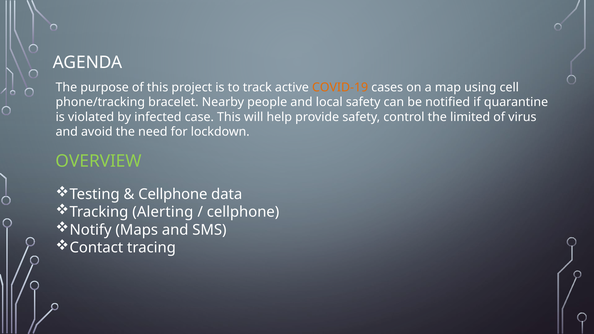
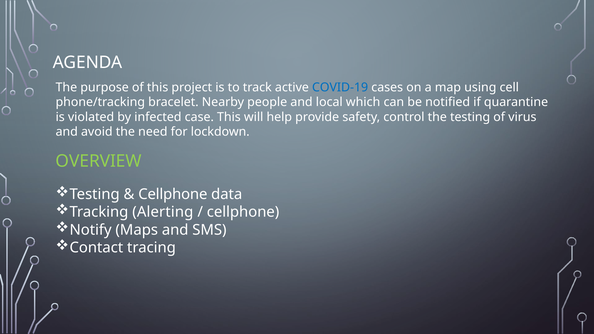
COVID-19 colour: orange -> blue (340, 87)
local safety: safety -> which (363, 102)
the limited: limited -> testing (470, 117)
